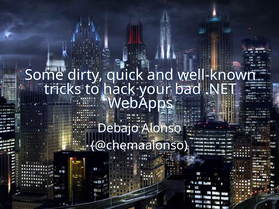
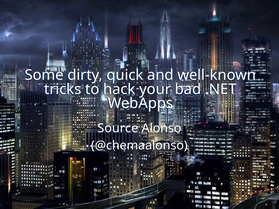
Debajo: Debajo -> Source (118, 128)
